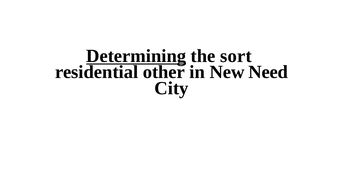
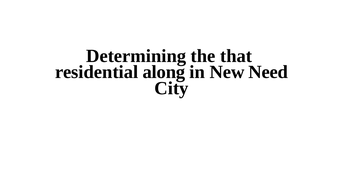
Determining underline: present -> none (136, 56)
sort: sort -> that (236, 56)
other: other -> along (164, 72)
